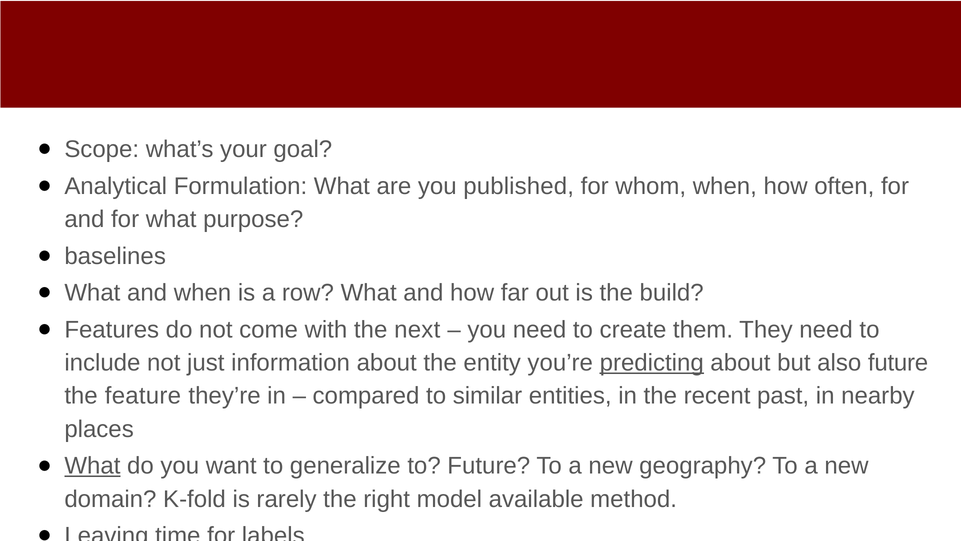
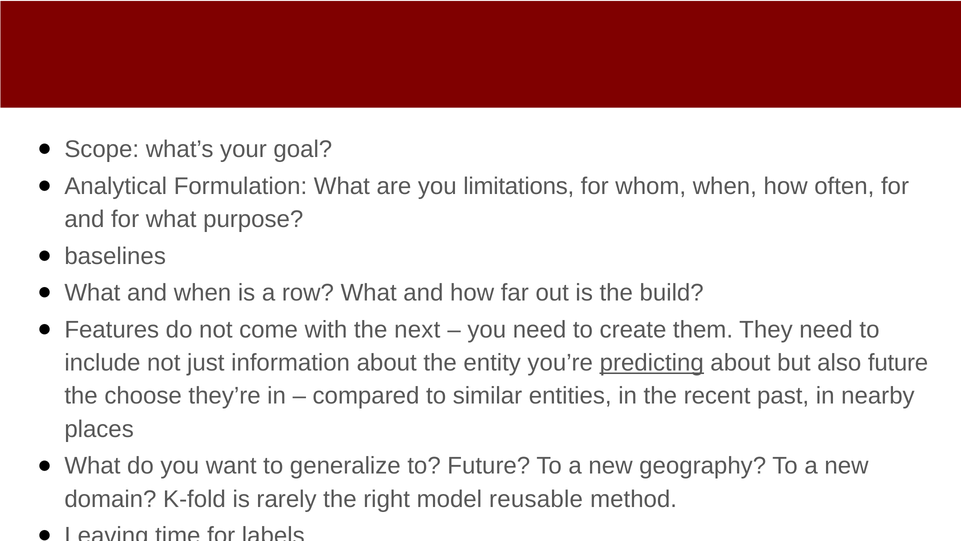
published: published -> limitations (519, 186)
feature: feature -> choose (143, 396)
What underline: present -> none (92, 466)
available: available -> reusable (536, 499)
